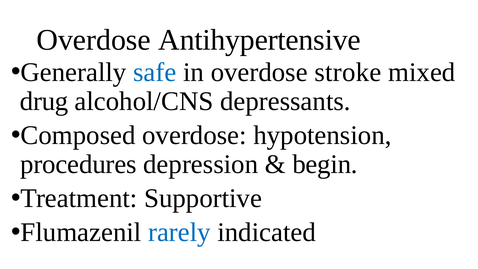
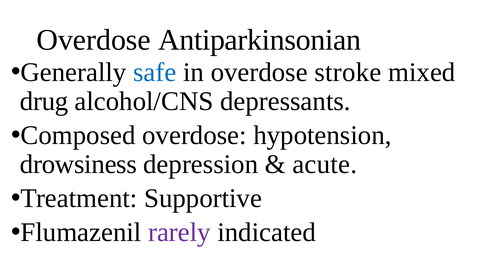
Antihypertensive: Antihypertensive -> Antiparkinsonian (260, 40)
procedures: procedures -> drowsiness (78, 164)
begin: begin -> acute (325, 164)
rarely colour: blue -> purple (179, 232)
